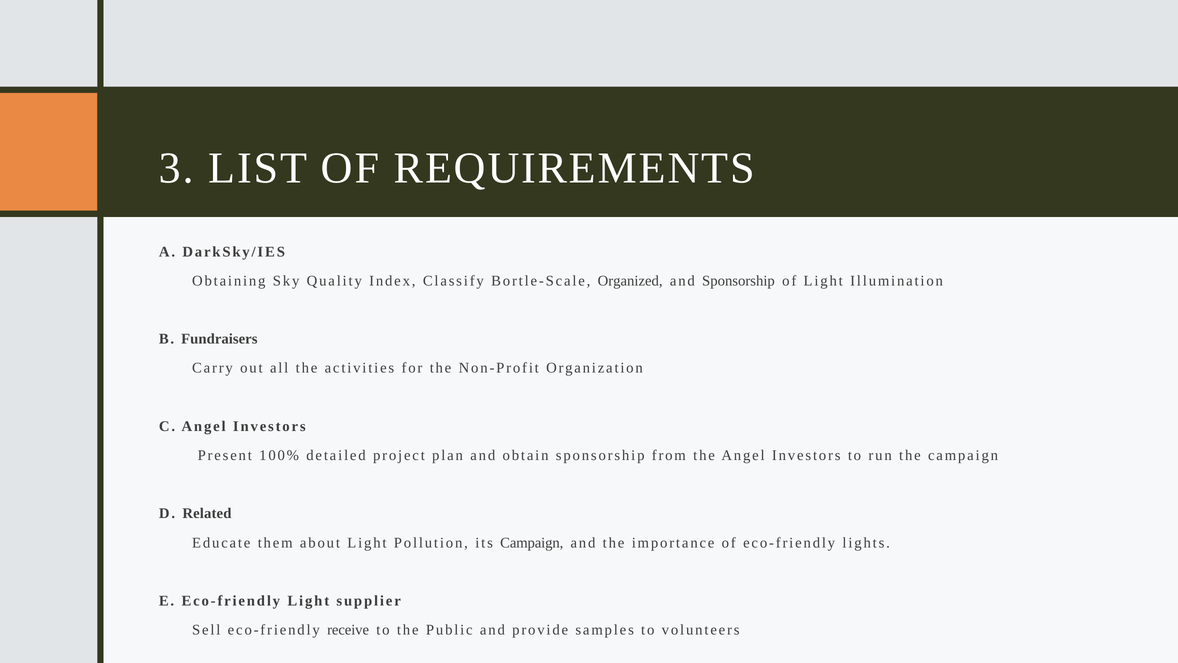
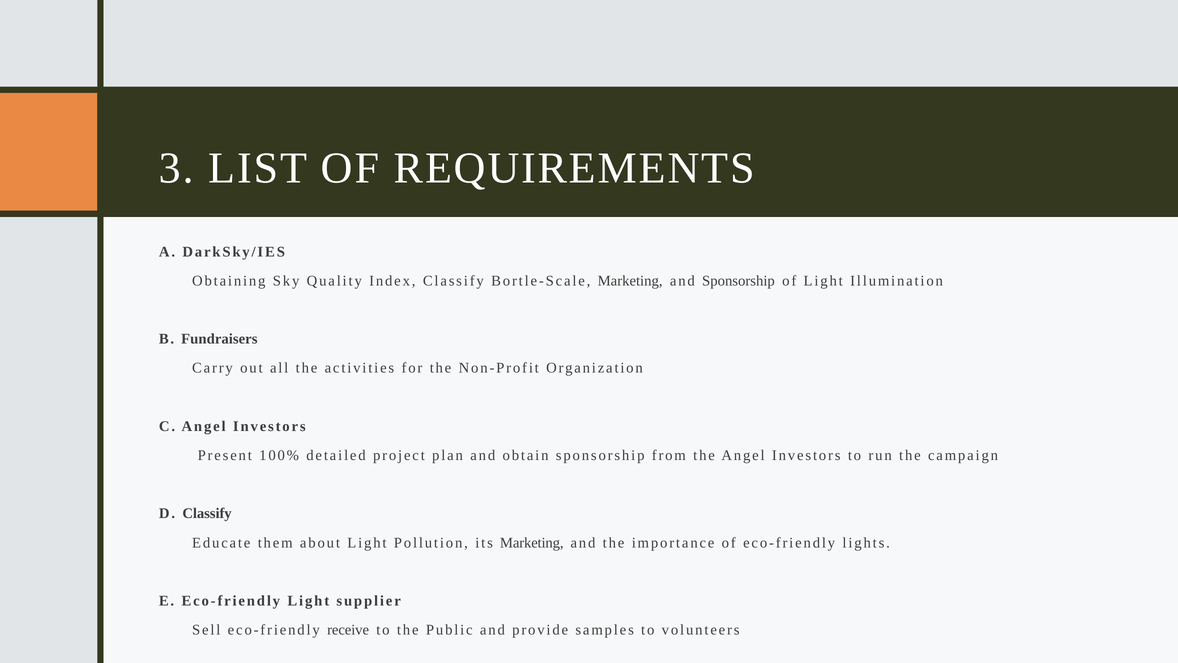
Bortle-Scale Organized: Organized -> Marketing (630, 281)
D Related: Related -> Classify (207, 513)
its Campaign: Campaign -> Marketing (532, 542)
